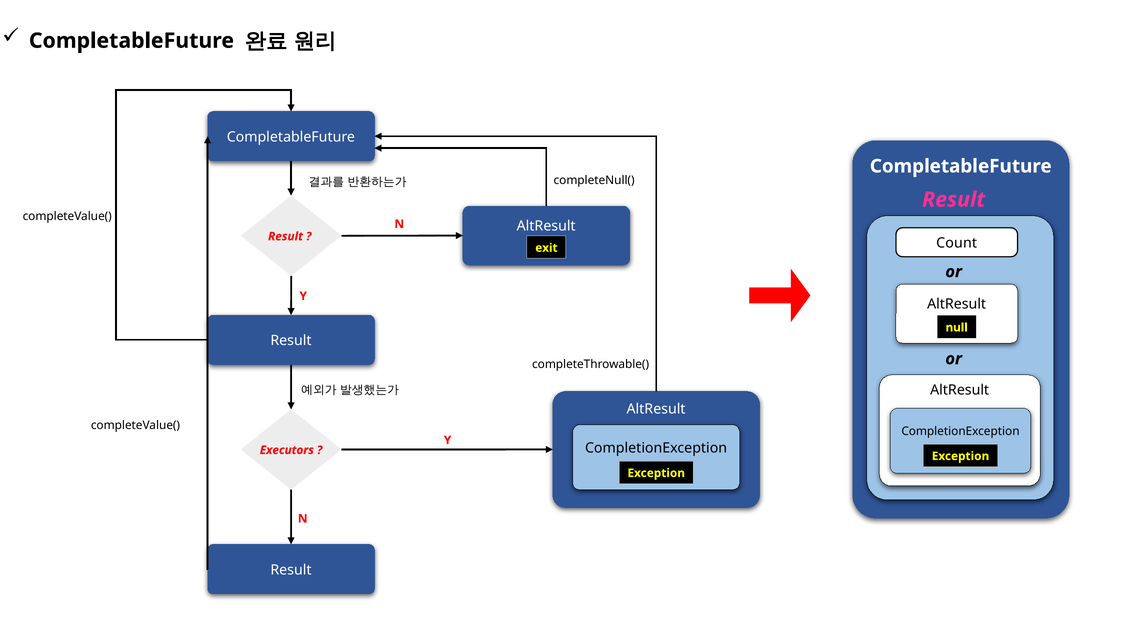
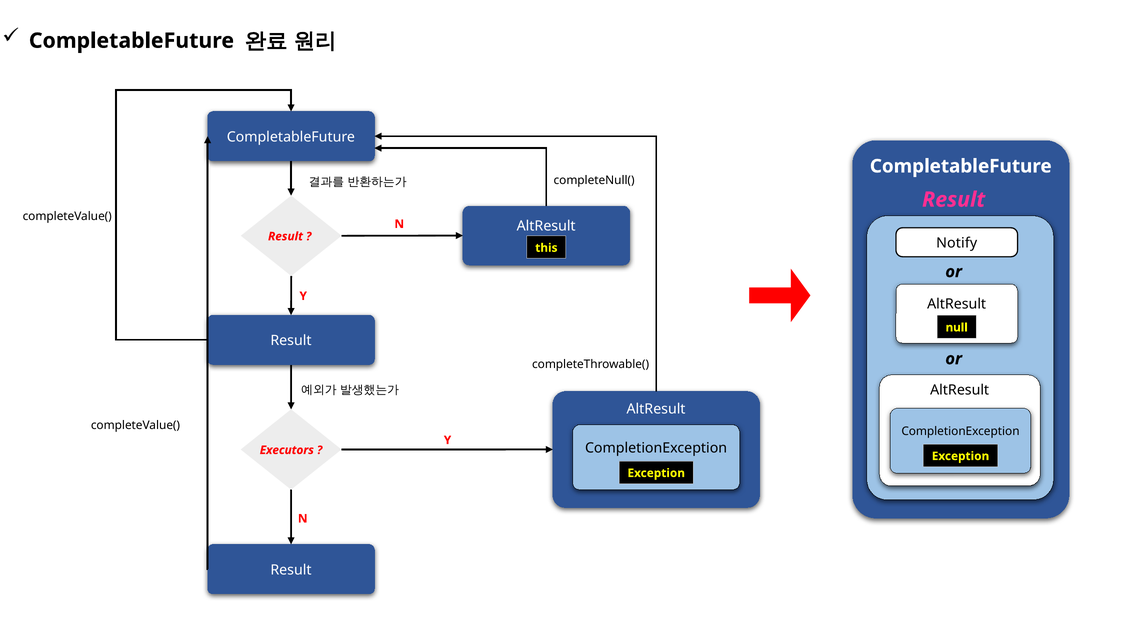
Count: Count -> Notify (957, 243)
exit: exit -> this (546, 248)
